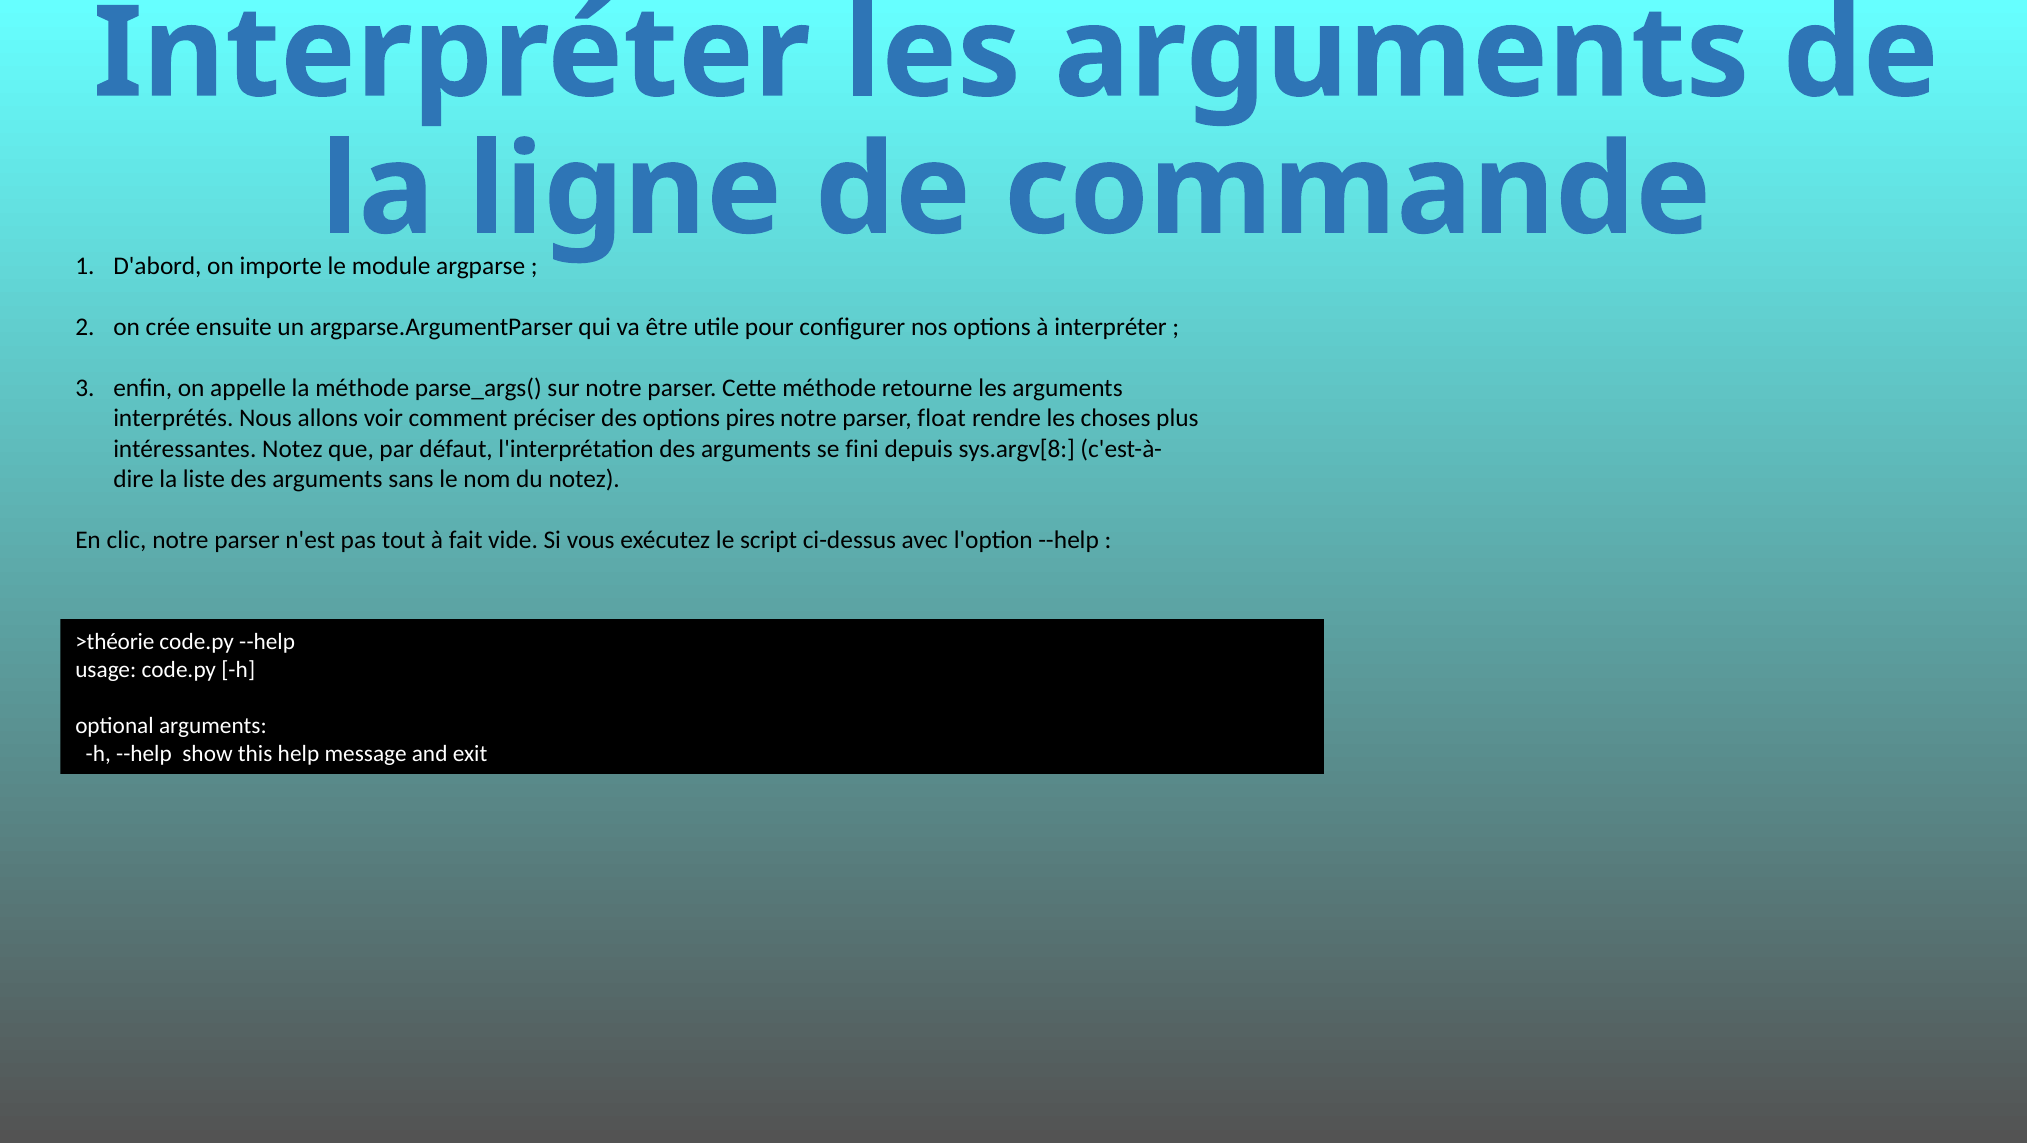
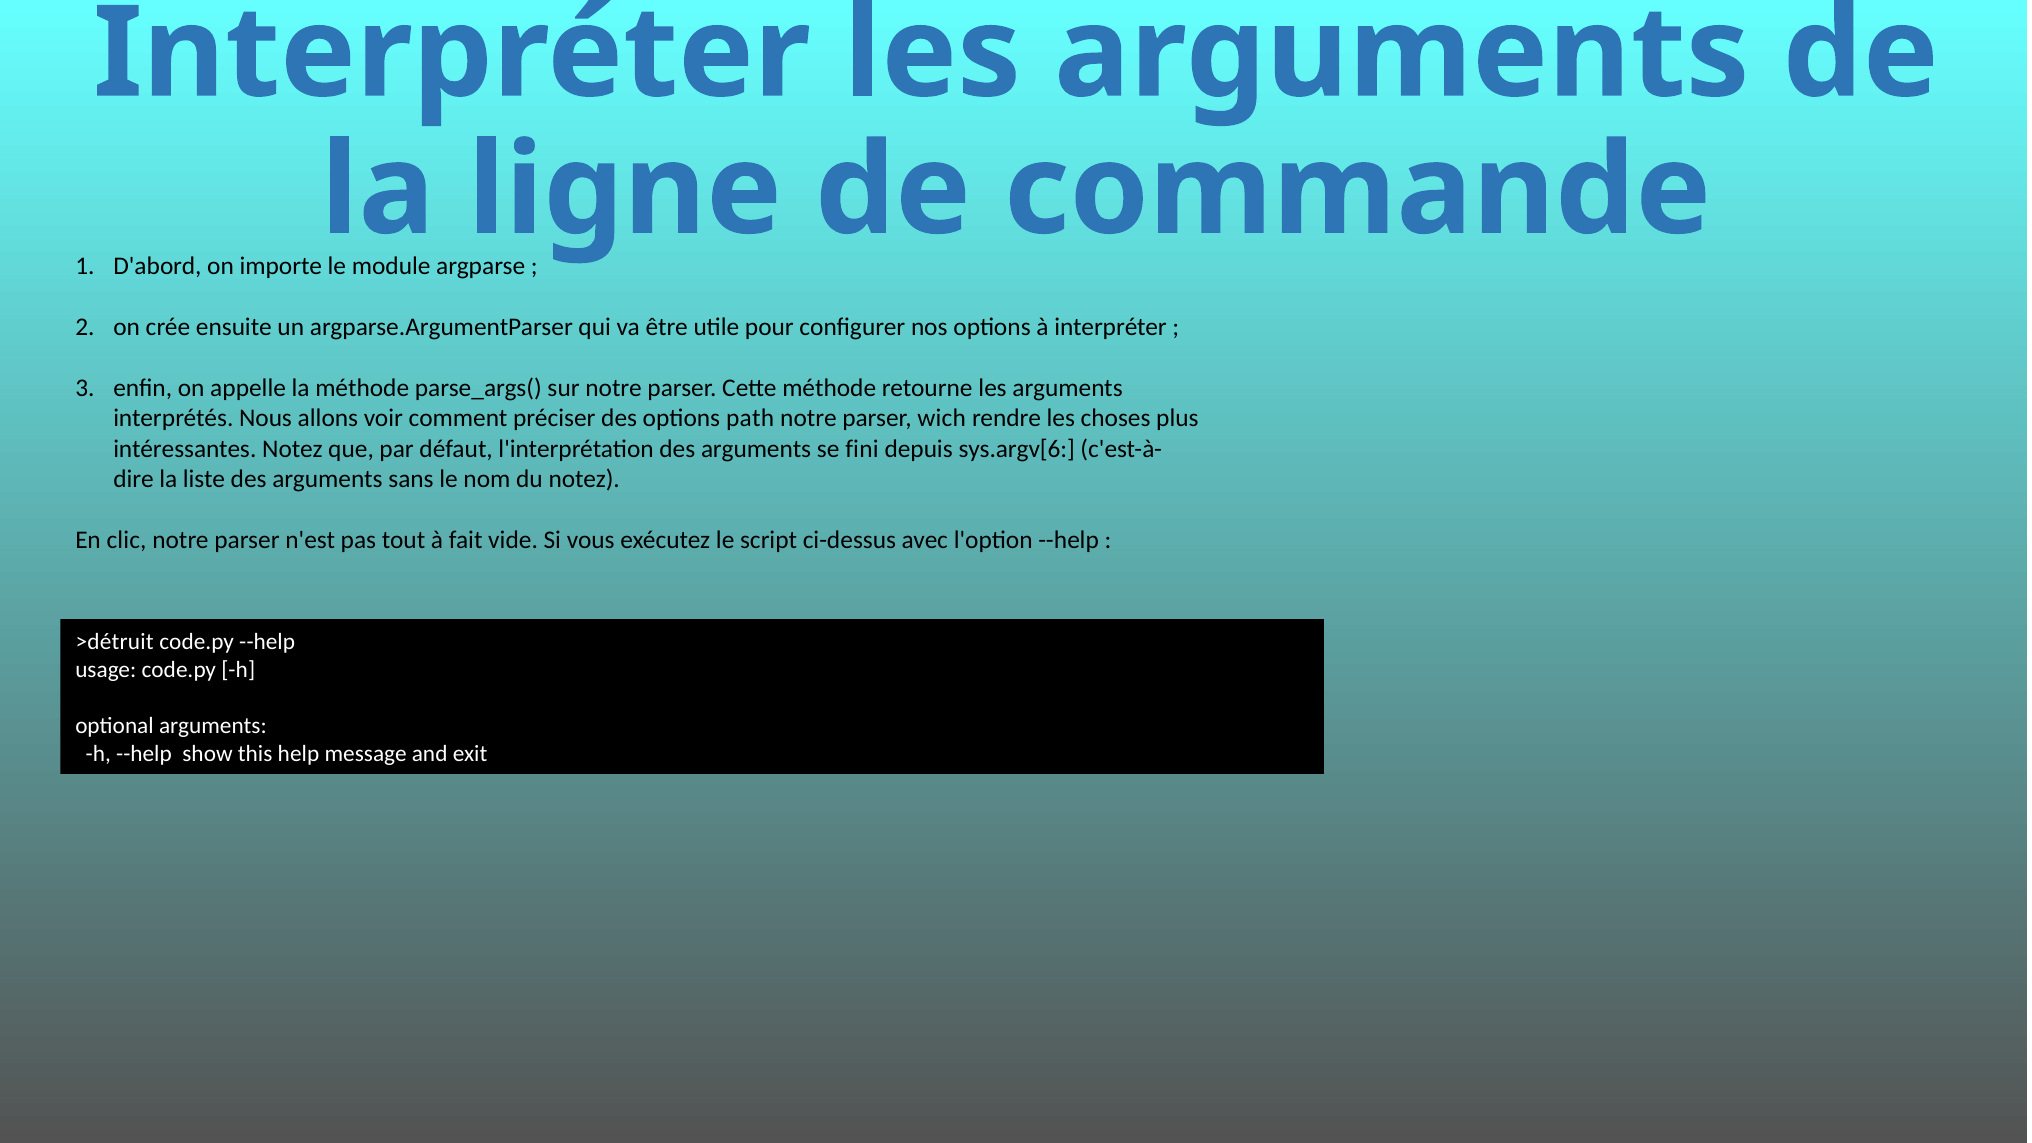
pires: pires -> path (750, 418)
float: float -> wich (942, 418)
sys.argv[8: sys.argv[8 -> sys.argv[6 (1017, 449)
>théorie: >théorie -> >détruit (115, 642)
